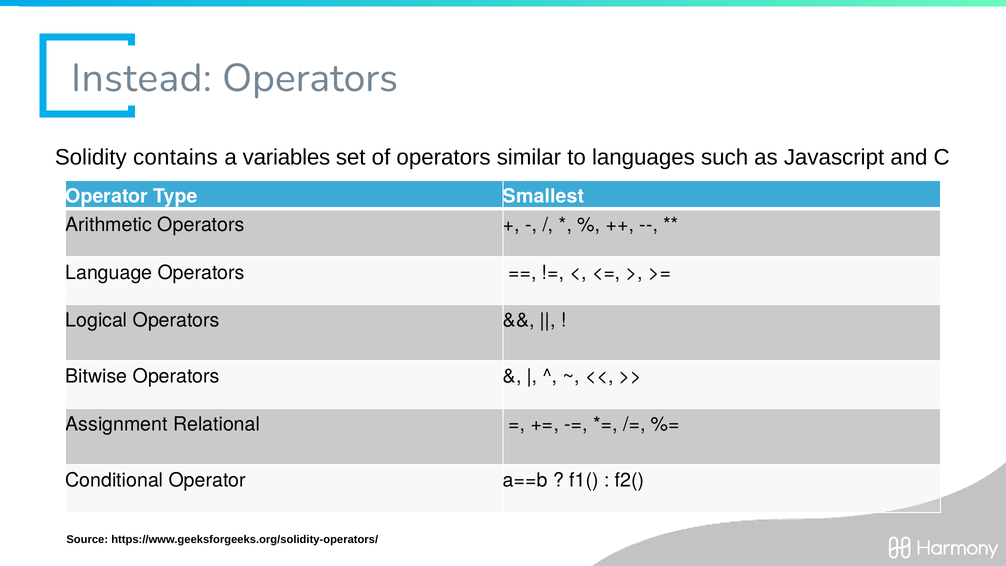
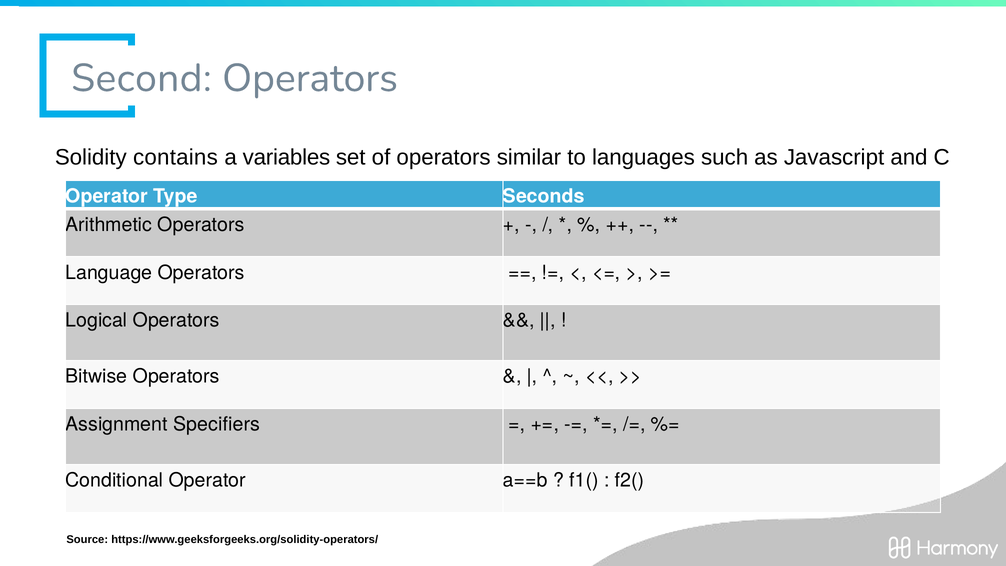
Instead: Instead -> Second (141, 78)
Smallest: Smallest -> Seconds (544, 196)
Relational: Relational -> Specifiers (216, 424)
